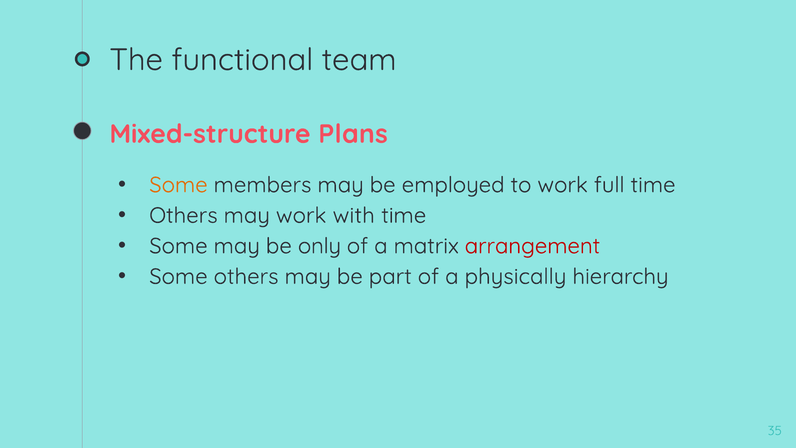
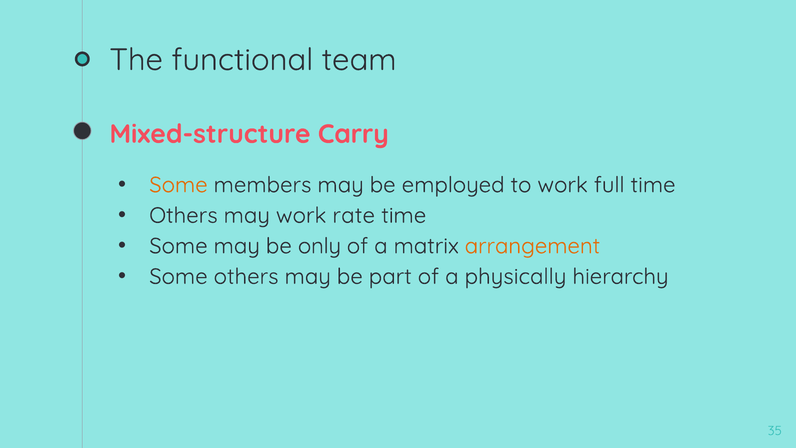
Plans: Plans -> Carry (353, 134)
with: with -> rate (354, 215)
arrangement colour: red -> orange (532, 246)
